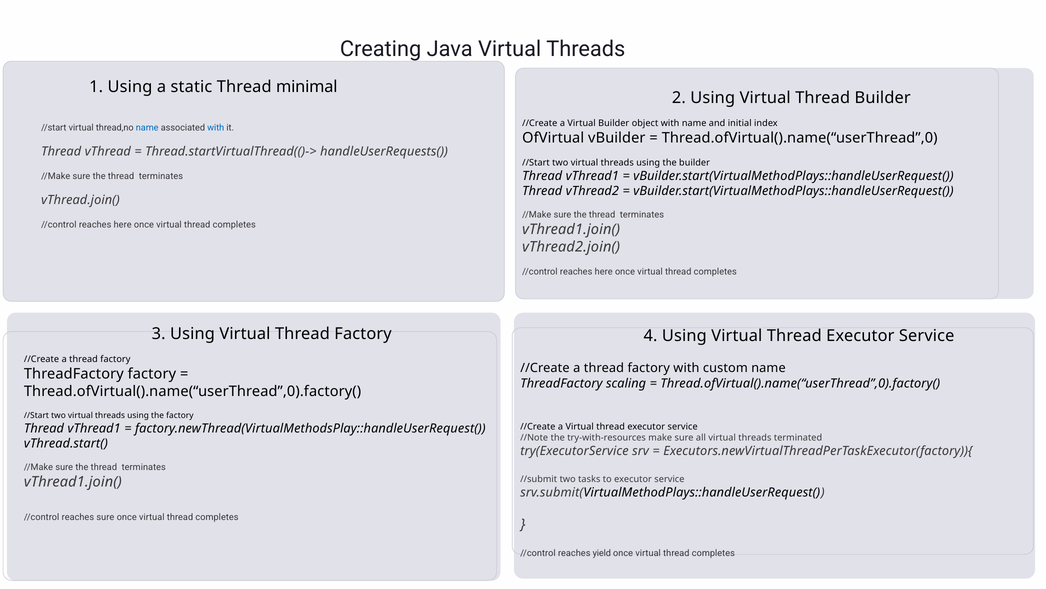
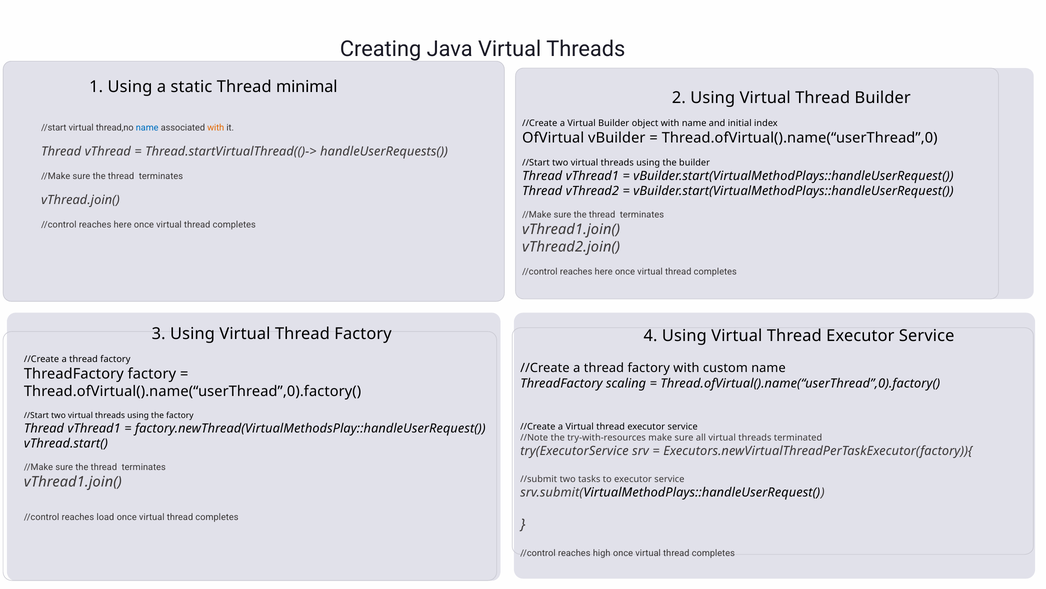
with colour: blue -> orange (216, 127)
reaches sure: sure -> load (105, 517)
yield: yield -> high (602, 553)
